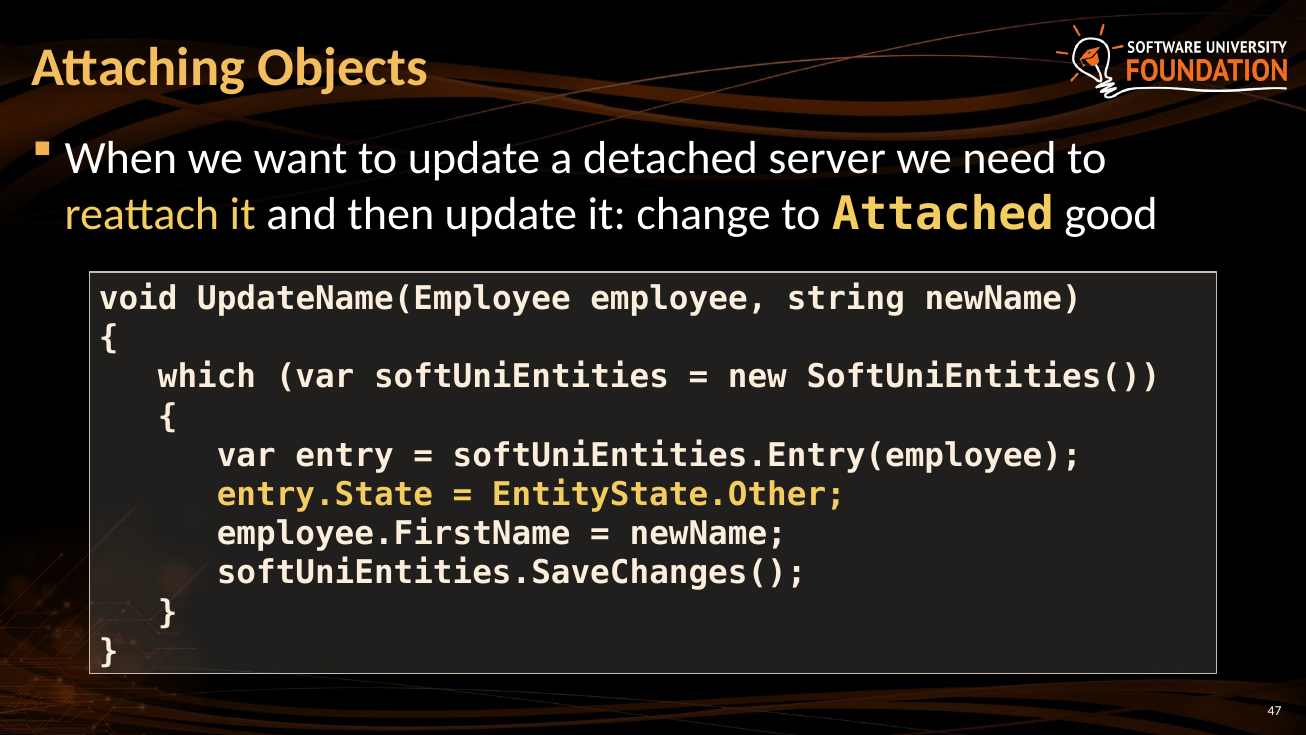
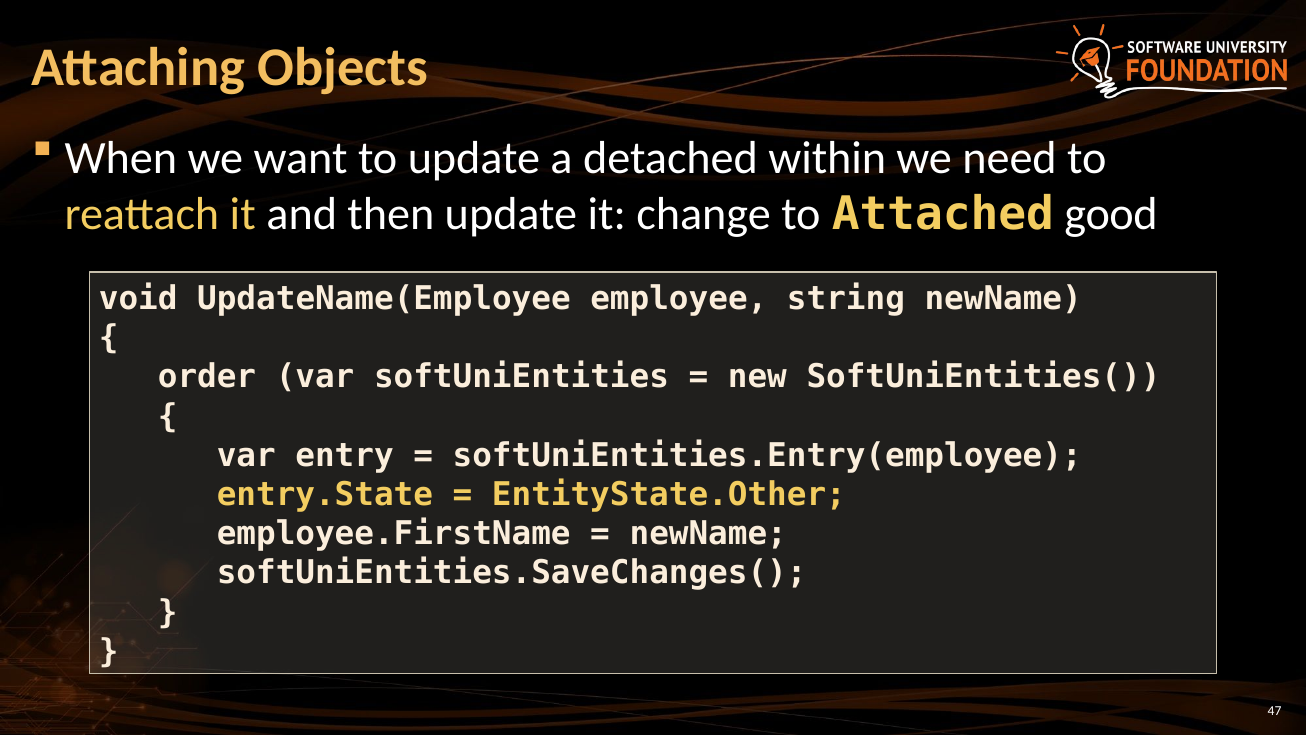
server: server -> within (827, 158)
which: which -> order (207, 377)
